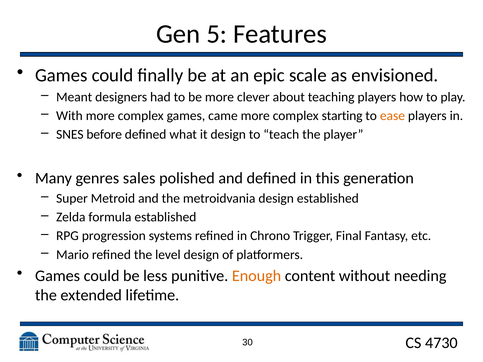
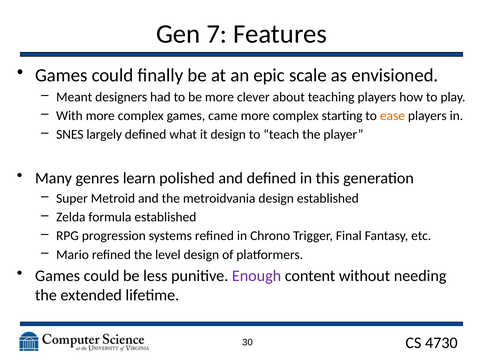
5: 5 -> 7 (217, 34)
before: before -> largely (104, 135)
sales: sales -> learn (139, 178)
Enough colour: orange -> purple (257, 276)
